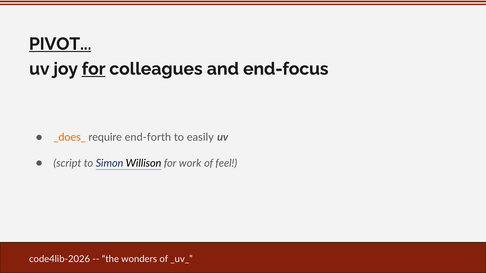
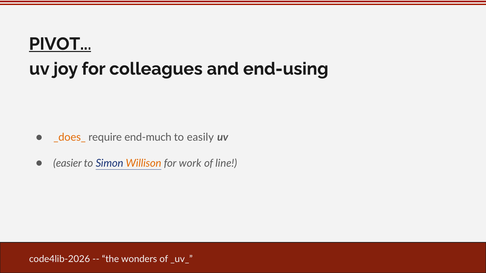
for underline: present -> none (94, 69)
end-focus: end-focus -> end-using (286, 69)
end-forth: end-forth -> end-much (148, 138)
script: script -> easier (67, 163)
Willison colour: black -> orange (144, 163)
feel: feel -> line (226, 163)
